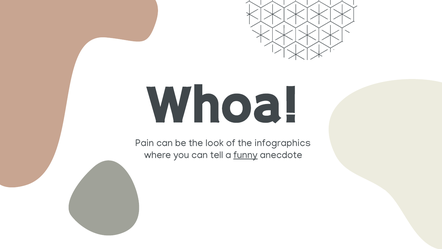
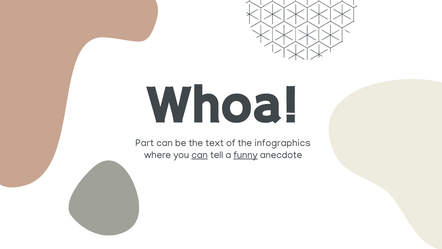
Pain: Pain -> Part (145, 143)
look: look -> text (215, 143)
can underline: none -> present (200, 155)
